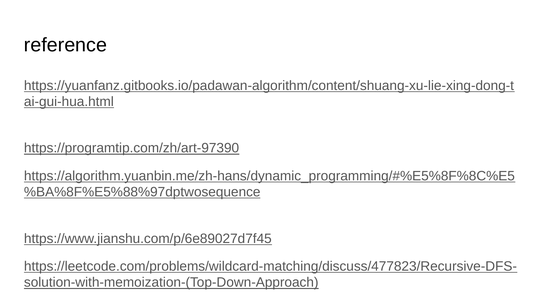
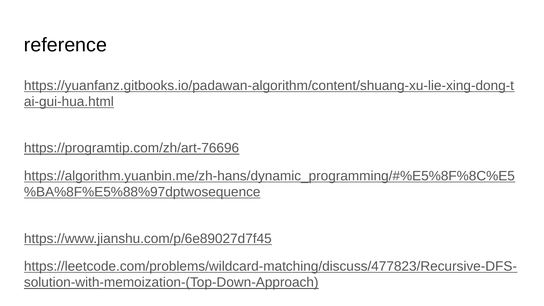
https://programtip.com/zh/art-97390: https://programtip.com/zh/art-97390 -> https://programtip.com/zh/art-76696 (132, 148)
